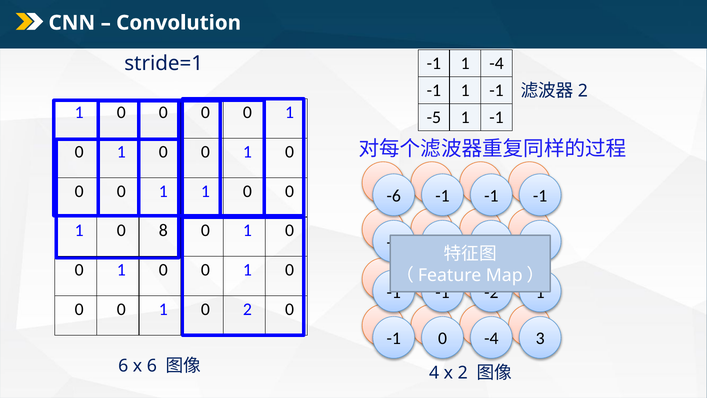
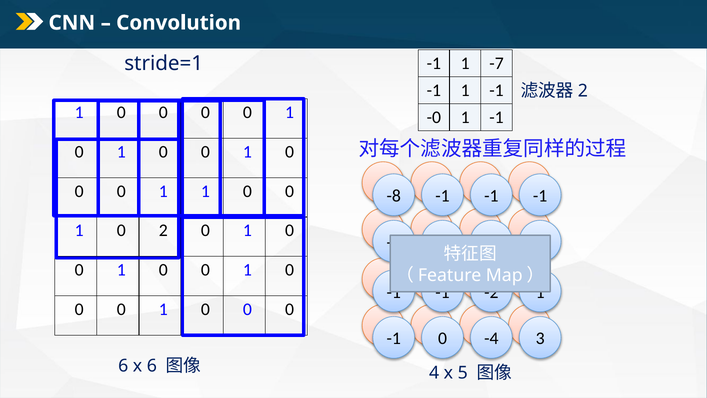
1 -4: -4 -> -7 (497, 63)
-5: -5 -> -0 (434, 117)
-6: -6 -> -8 (394, 196)
0 8: 8 -> 2 (163, 230)
2: 2 -> 0 (247, 309)
x 2: 2 -> 5 (463, 372)
